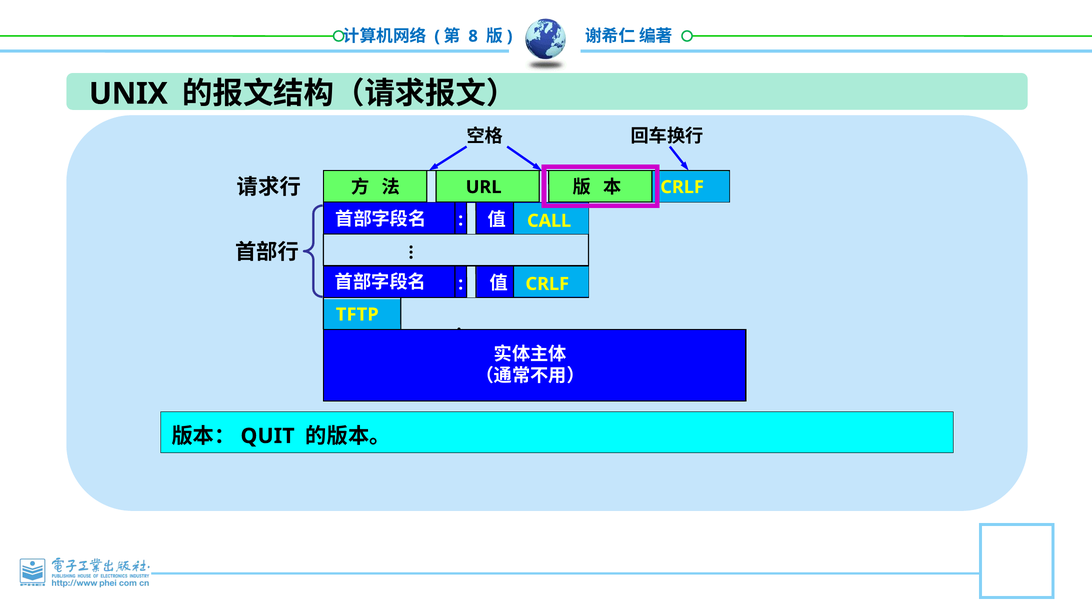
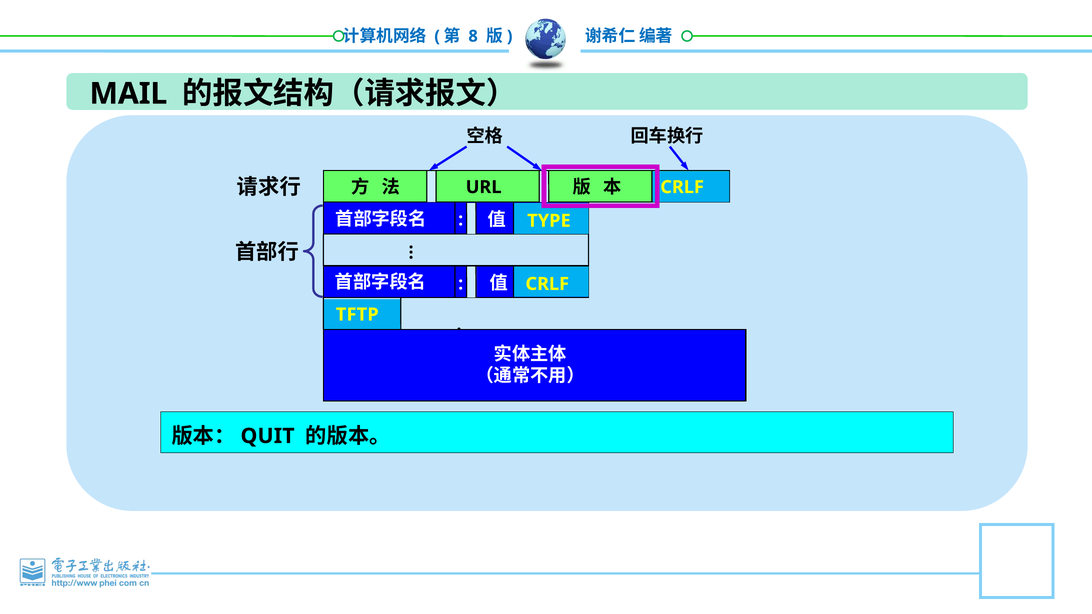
UNIX: UNIX -> MAIL (128, 94)
CALL: CALL -> TYPE (549, 221)
